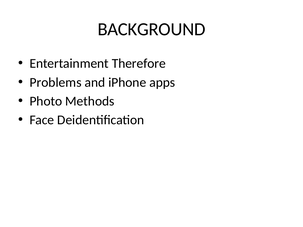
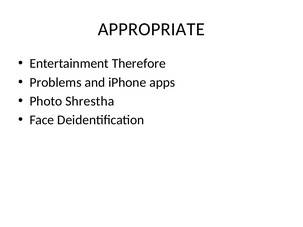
BACKGROUND: BACKGROUND -> APPROPRIATE (151, 29)
Methods: Methods -> Shrestha (90, 101)
